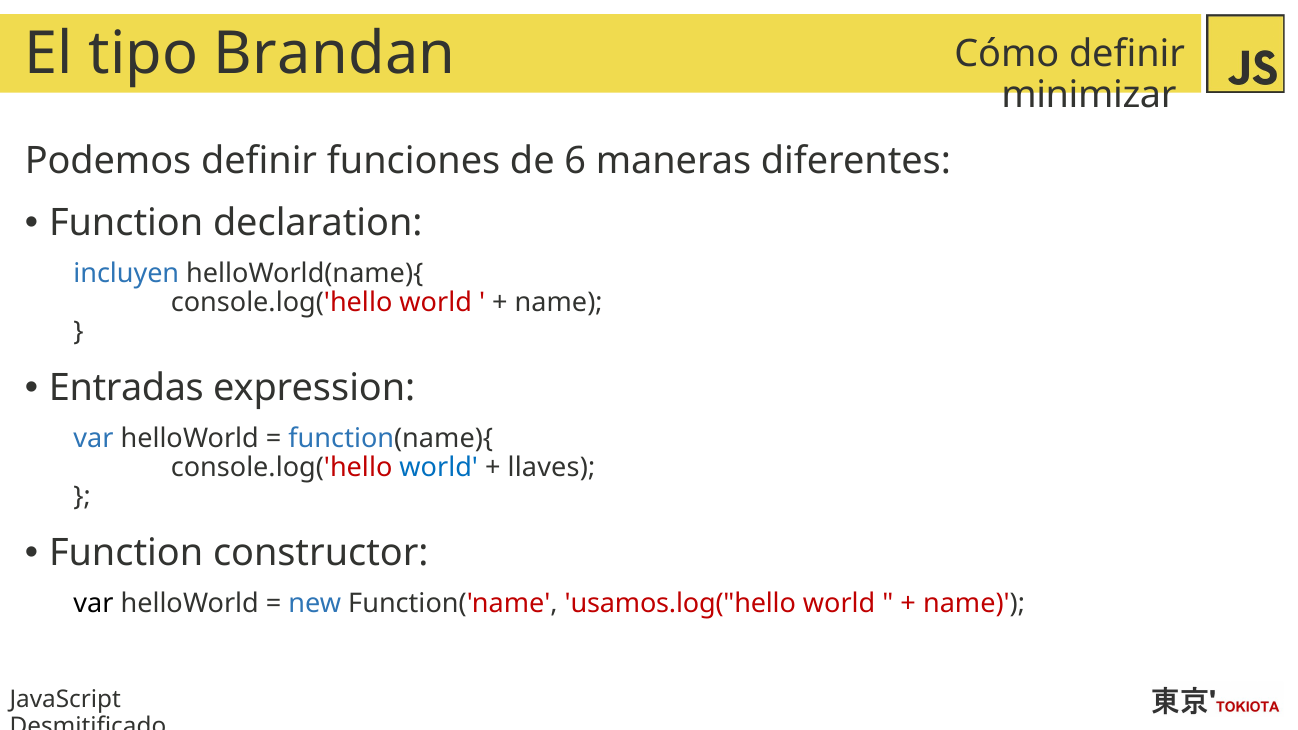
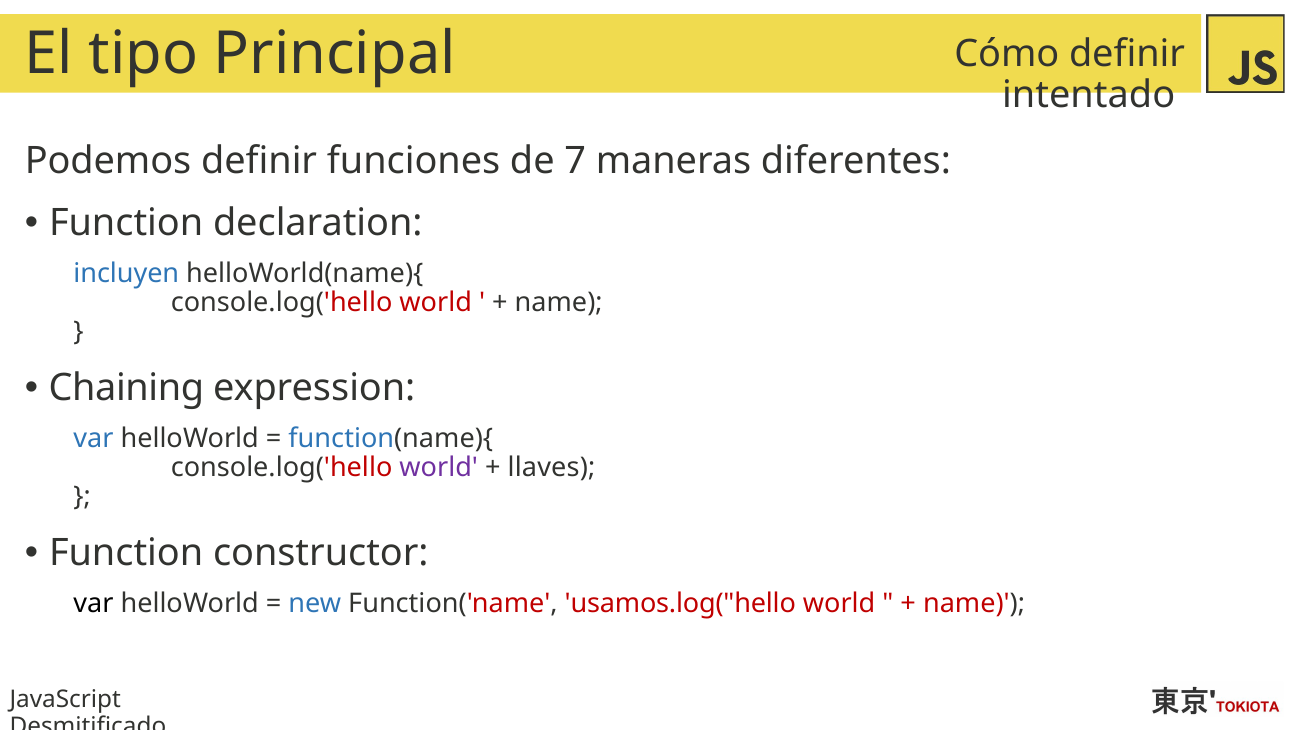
Brandan: Brandan -> Principal (335, 54)
minimizar: minimizar -> intentado (1089, 95)
6: 6 -> 7 (575, 161)
Entradas: Entradas -> Chaining (126, 388)
world colour: blue -> purple (439, 468)
